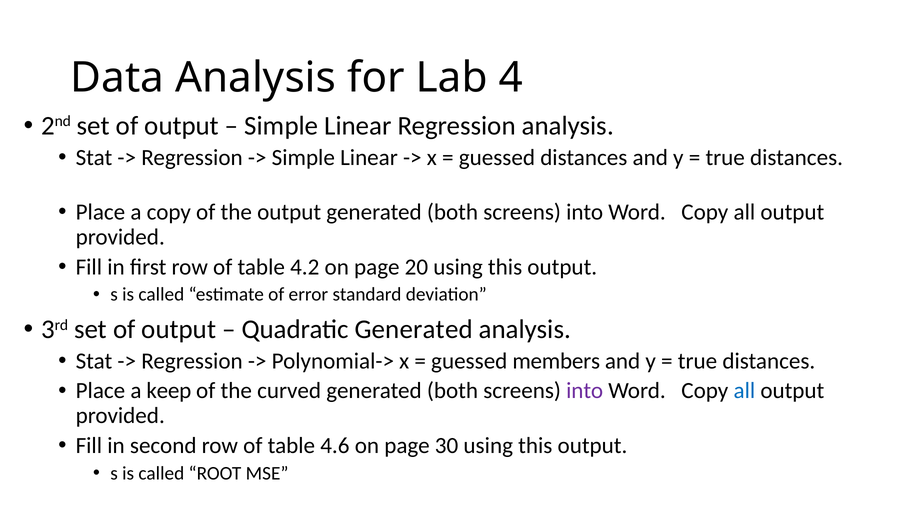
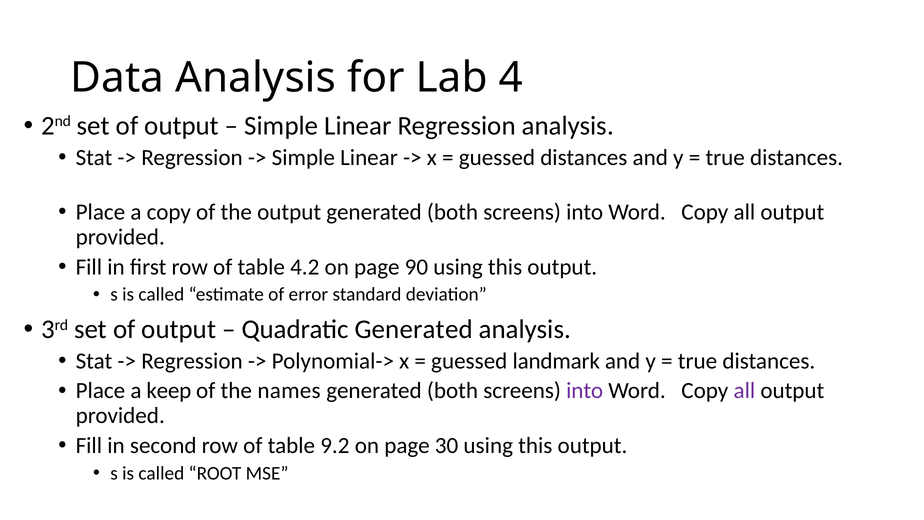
20: 20 -> 90 (416, 267)
members: members -> landmark (556, 361)
curved: curved -> names (289, 391)
all colour: blue -> purple (744, 391)
4.6: 4.6 -> 9.2 (335, 445)
